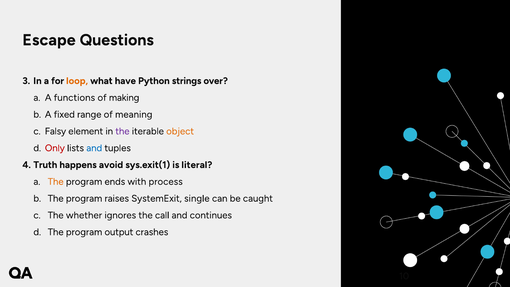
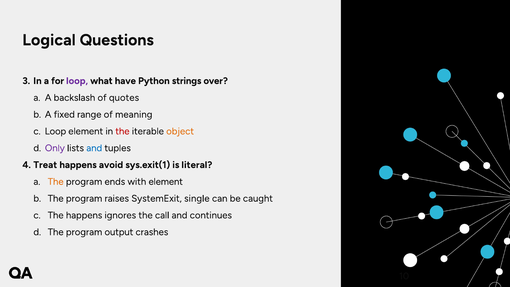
Escape: Escape -> Logical (49, 40)
loop colour: orange -> purple (77, 81)
functions: functions -> backslash (74, 98)
making: making -> quotes (124, 98)
Falsy: Falsy -> Loop (55, 131)
the colour: purple -> red (122, 131)
Only colour: red -> purple (55, 148)
Truth: Truth -> Treat (45, 165)
with process: process -> element (166, 182)
The whether: whether -> happens (84, 215)
